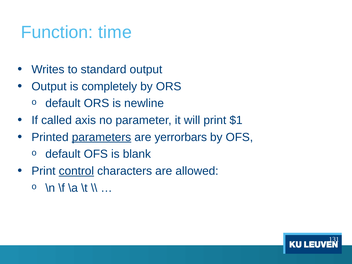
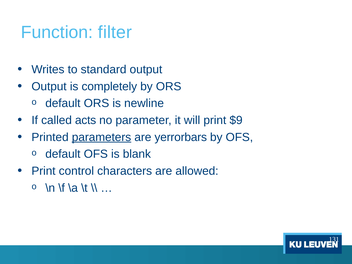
time: time -> filter (115, 32)
axis: axis -> acts (86, 120)
$1: $1 -> $9 (236, 120)
control underline: present -> none (76, 171)
